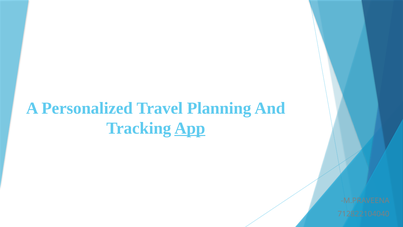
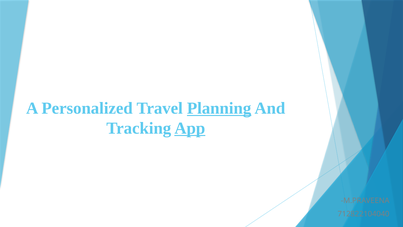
Planning underline: none -> present (219, 108)
